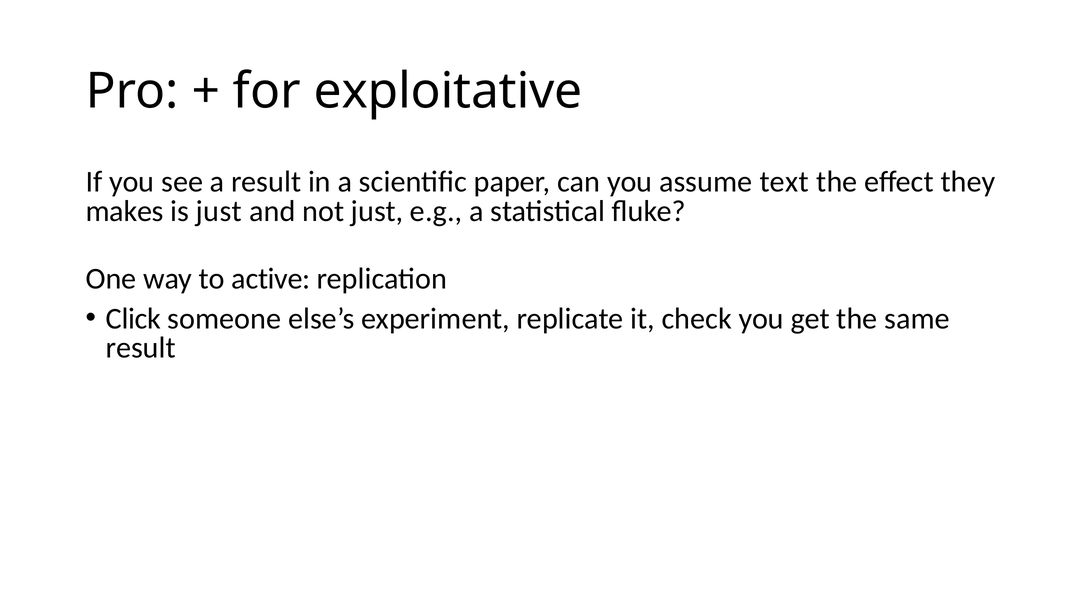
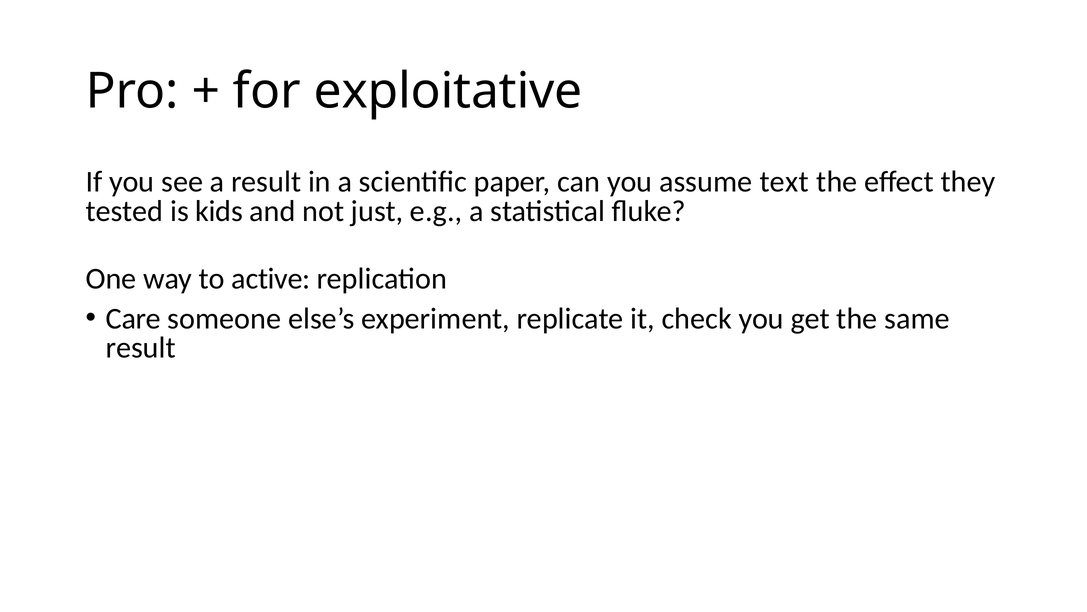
makes: makes -> tested (124, 211)
is just: just -> kids (219, 211)
Click: Click -> Care (133, 318)
